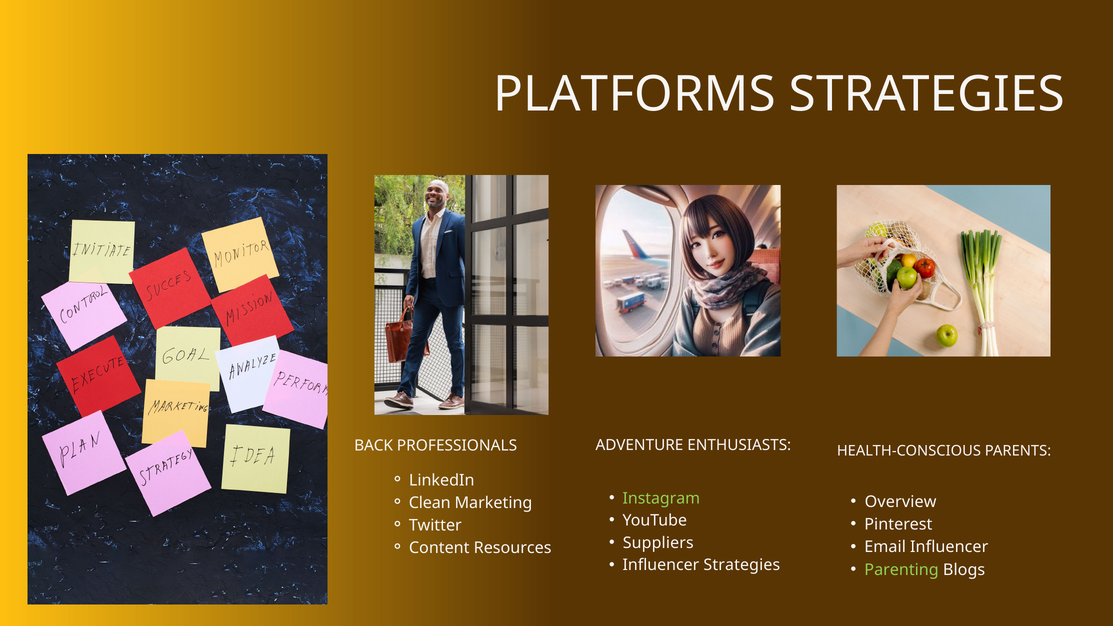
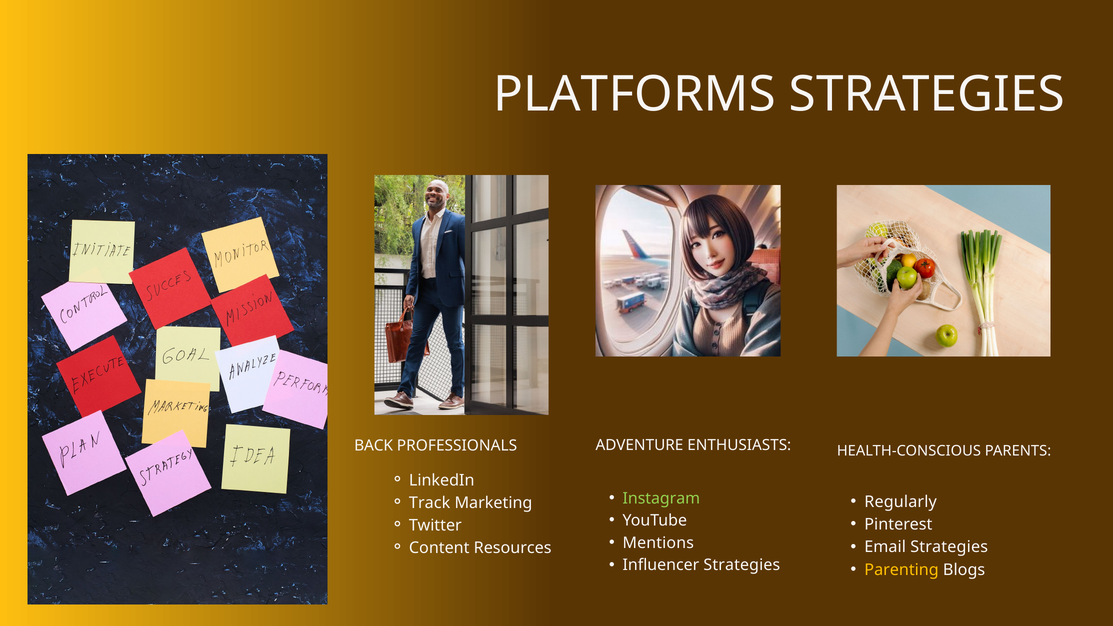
Overview: Overview -> Regularly (901, 502)
Clean: Clean -> Track (430, 503)
Suppliers: Suppliers -> Mentions (658, 543)
Email Influencer: Influencer -> Strategies (949, 547)
Parenting colour: light green -> yellow (902, 570)
